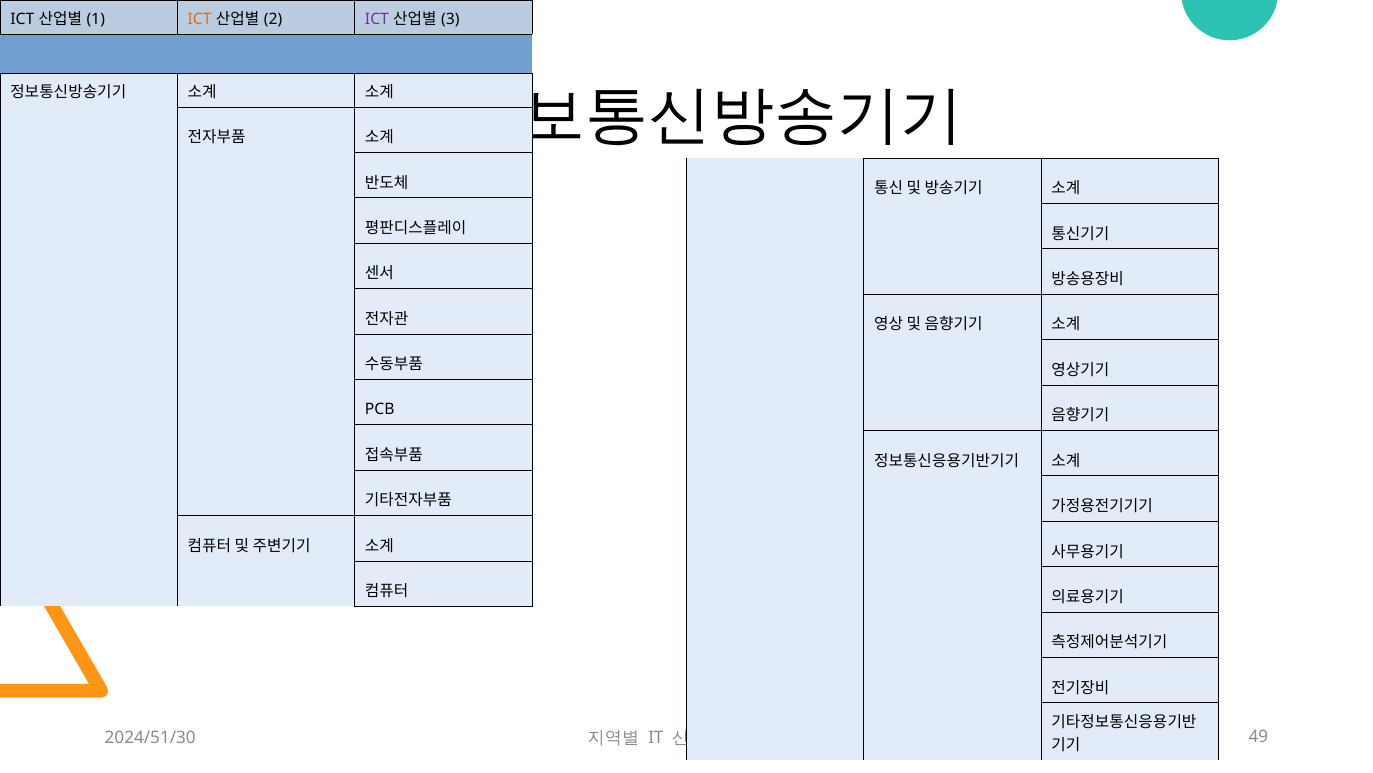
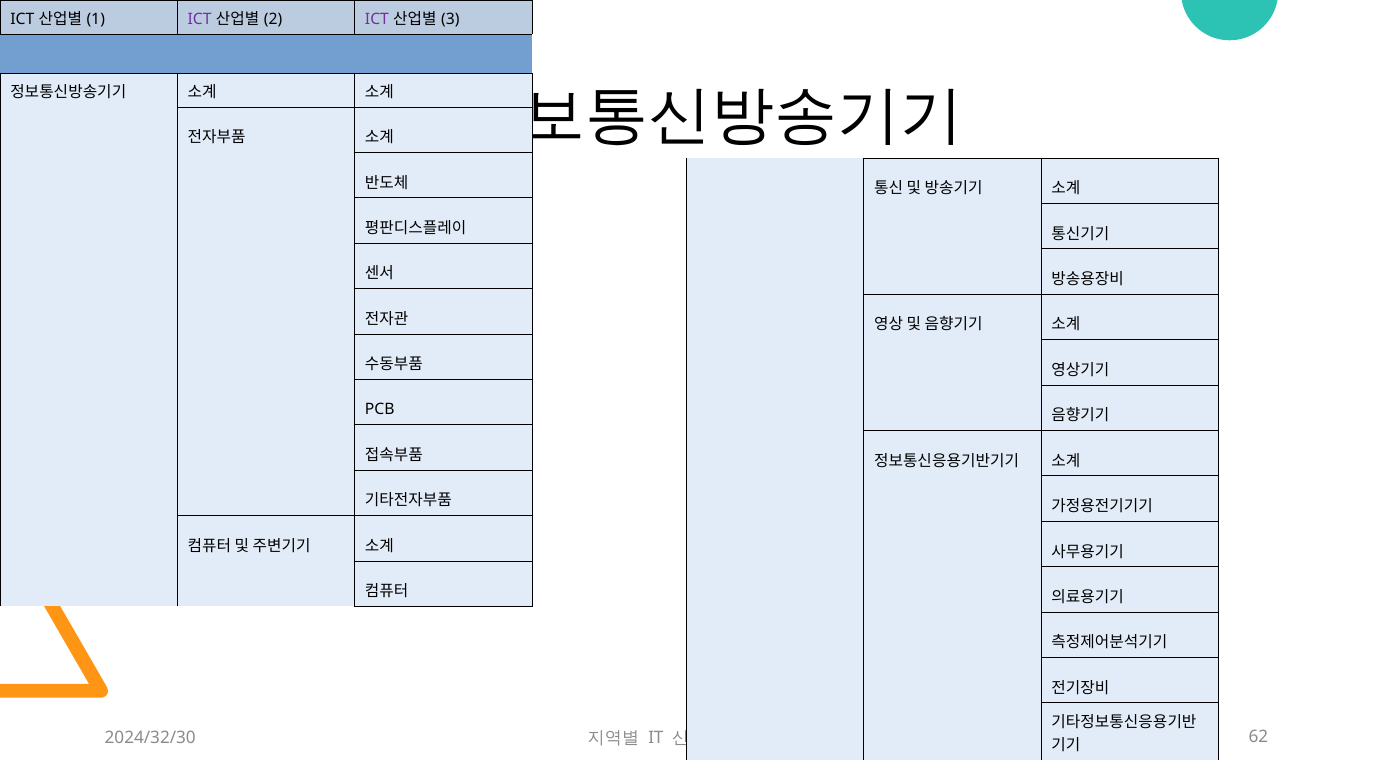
ICT colour: orange -> purple (200, 19)
2024/51/30: 2024/51/30 -> 2024/32/30 (150, 738)
49: 49 -> 62 (1258, 736)
